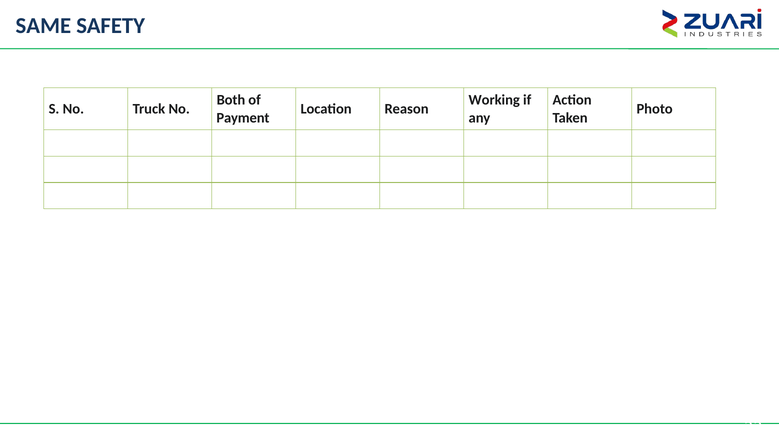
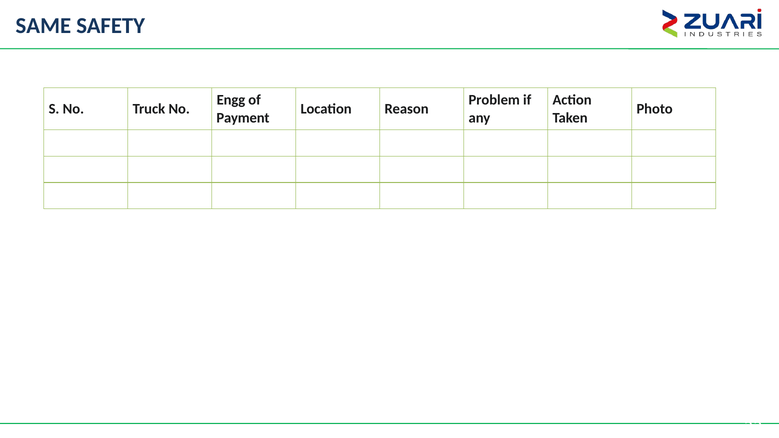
Both: Both -> Engg (231, 100)
Working: Working -> Problem (494, 100)
